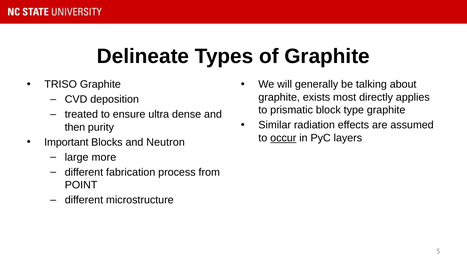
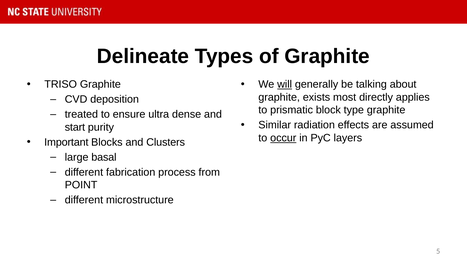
will underline: none -> present (285, 84)
then: then -> start (75, 127)
Neutron: Neutron -> Clusters (166, 142)
more: more -> basal (104, 157)
